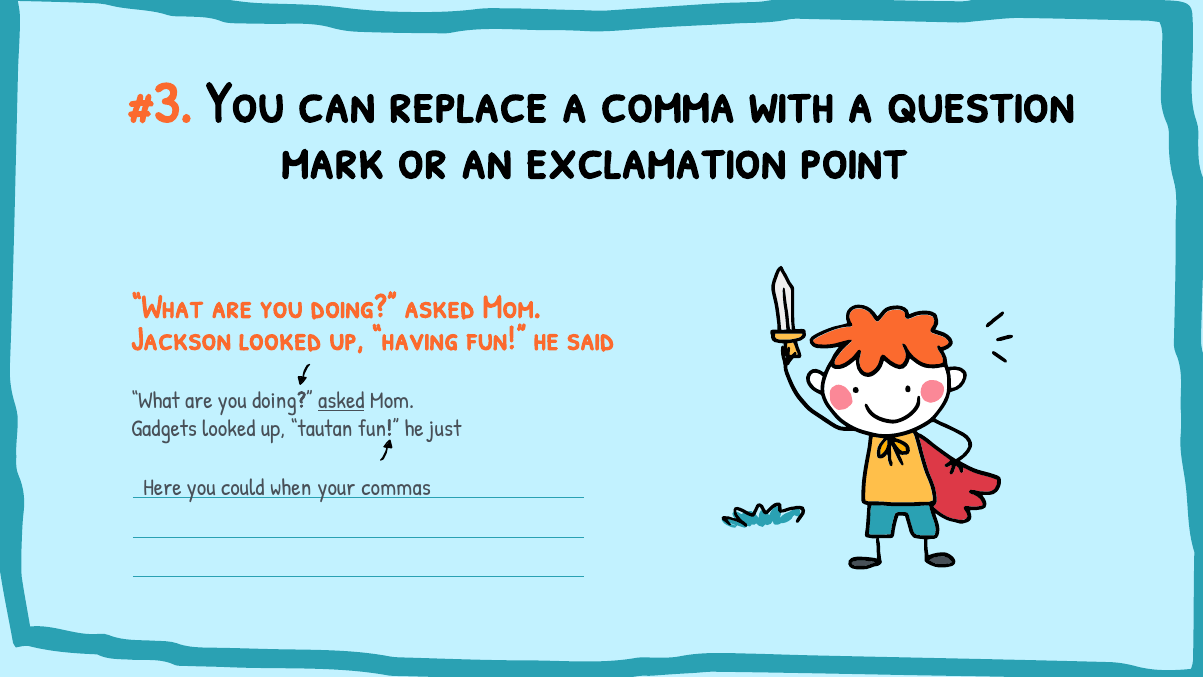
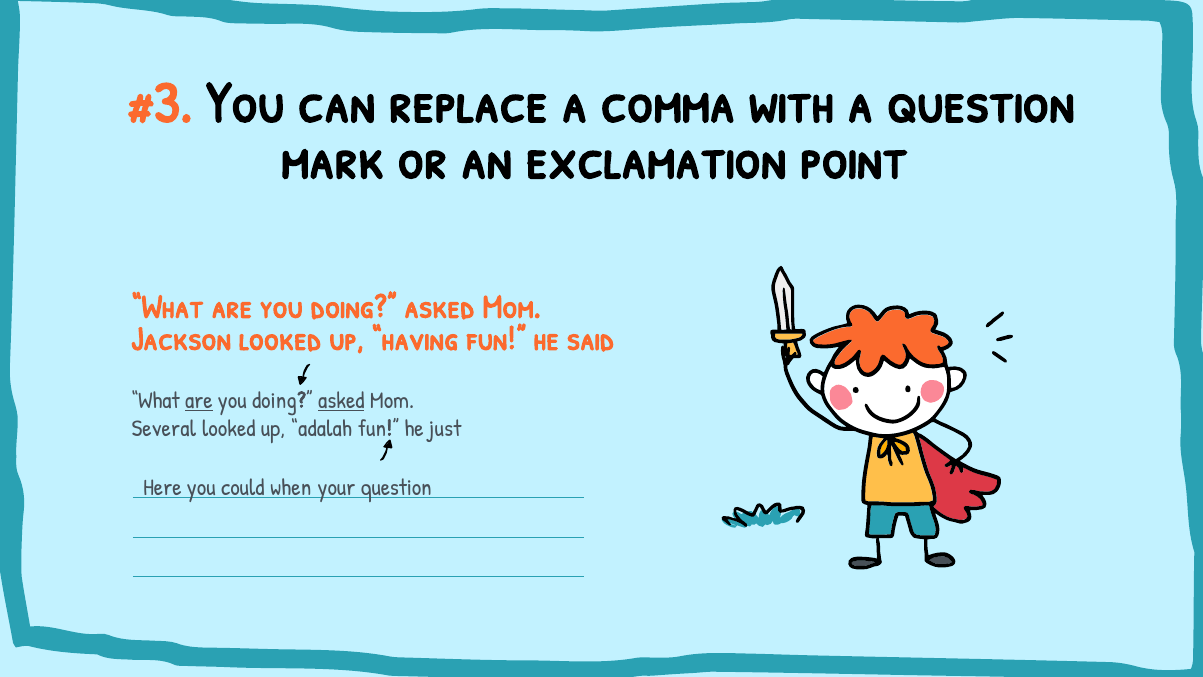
are underline: none -> present (199, 400)
Gadgets: Gadgets -> Several (164, 428)
tautan: tautan -> adalah (321, 428)
your commas: commas -> question (396, 487)
